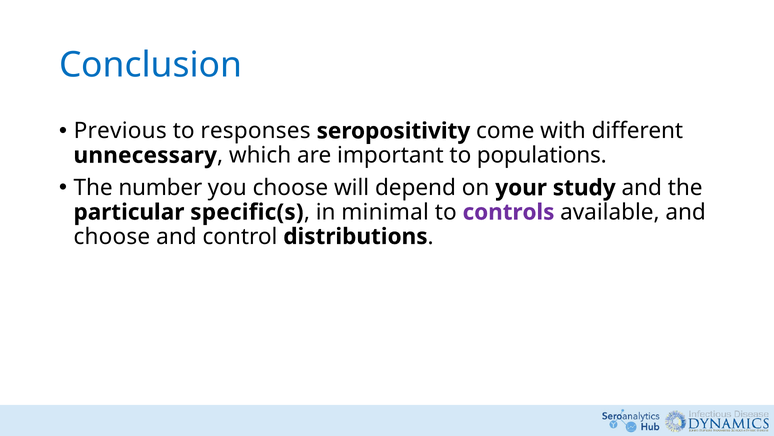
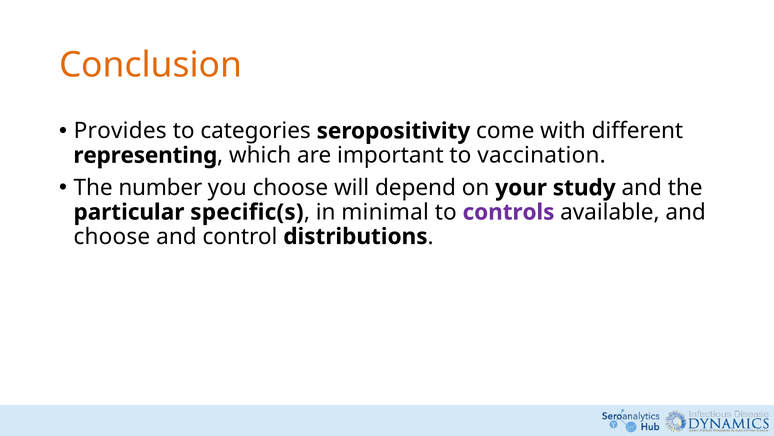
Conclusion colour: blue -> orange (151, 65)
Previous: Previous -> Provides (120, 131)
responses: responses -> categories (256, 131)
unnecessary: unnecessary -> representing (145, 155)
populations: populations -> vaccination (542, 155)
